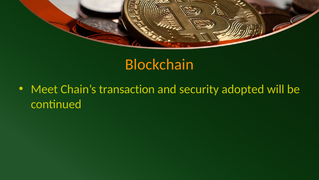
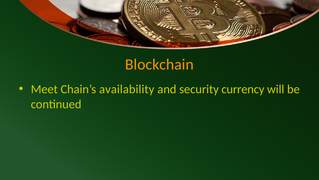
transaction: transaction -> availability (127, 89)
adopted: adopted -> currency (243, 89)
